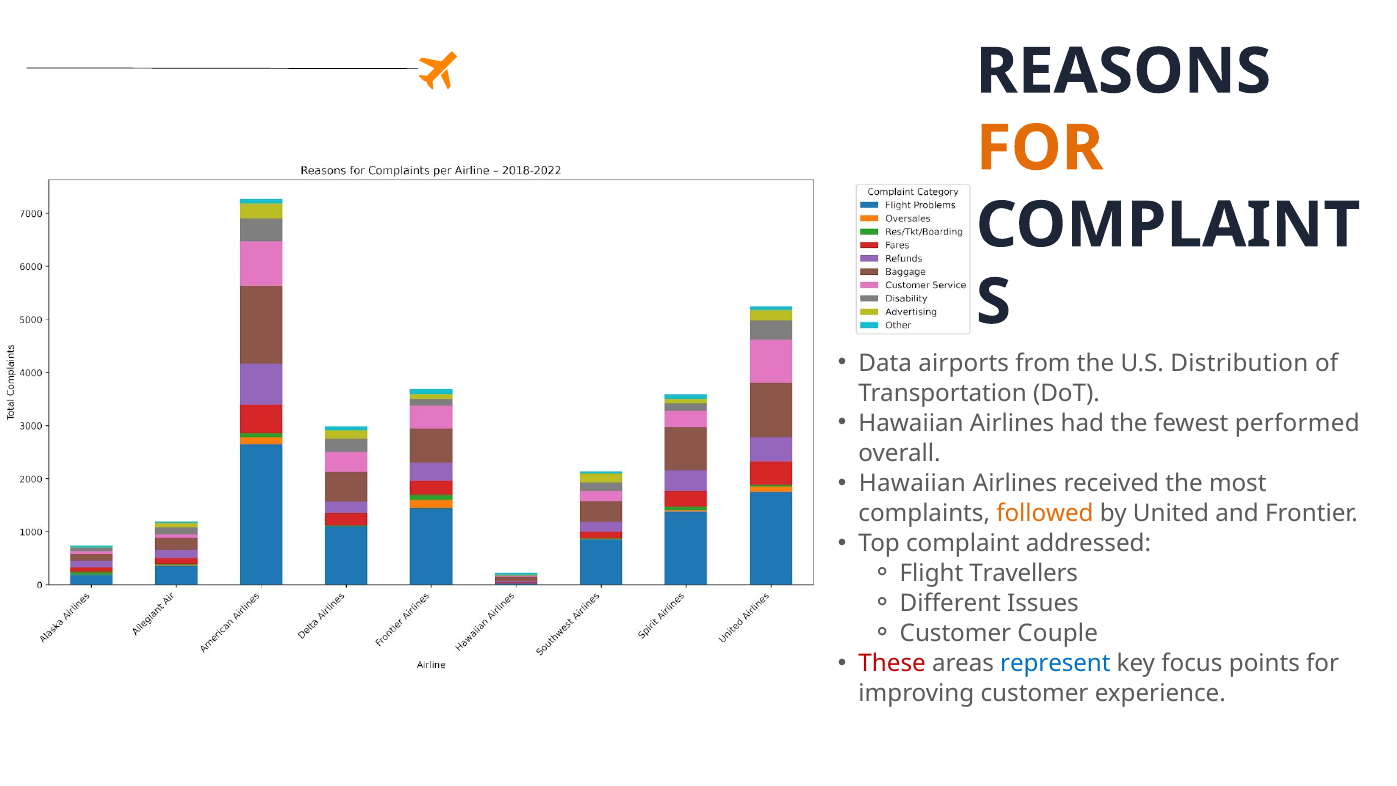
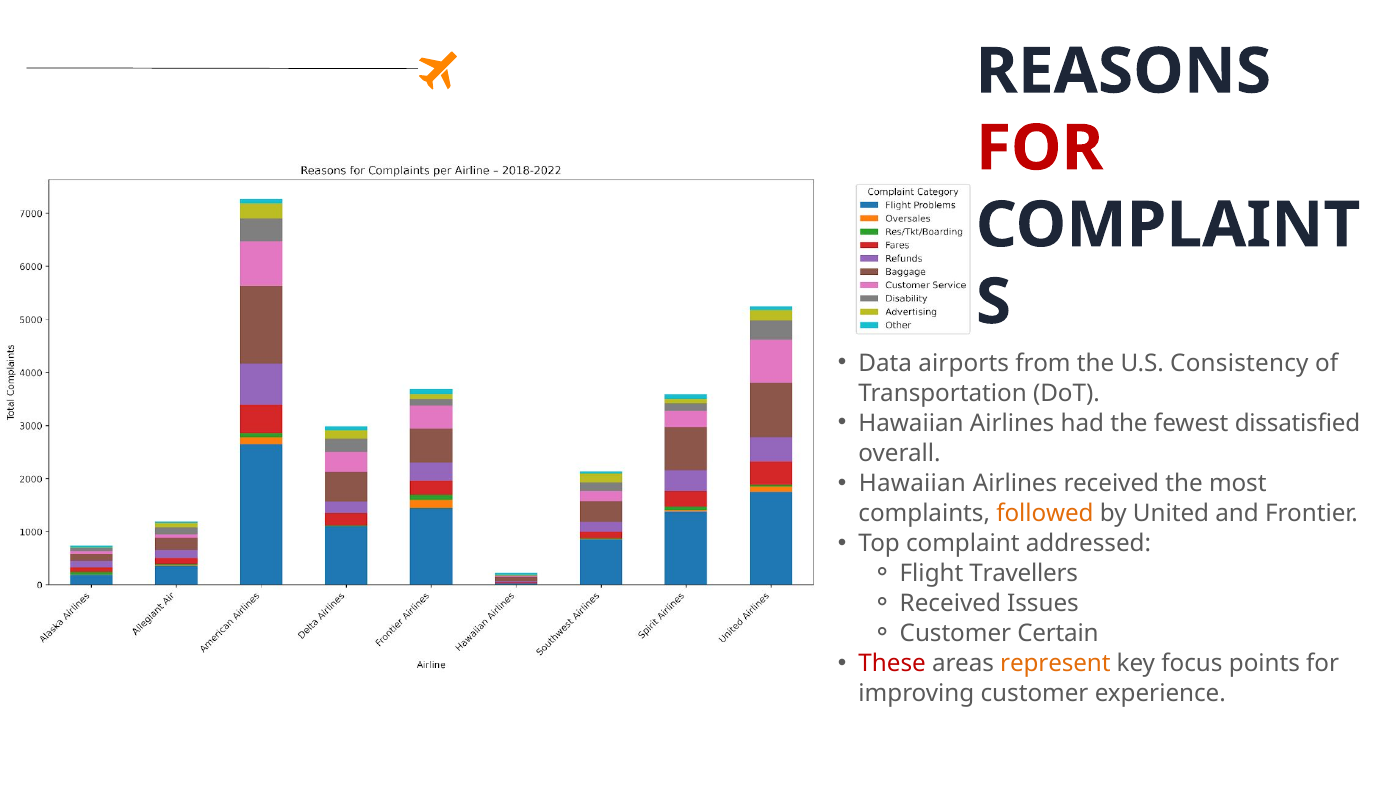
FOR colour: orange -> red (1040, 148)
Distribution: Distribution -> Consistency (1239, 363)
performed: performed -> dissatisfied (1297, 423)
Different: Different -> Received (950, 603)
Couple: Couple -> Certain (1058, 634)
represent colour: blue -> orange (1055, 664)
